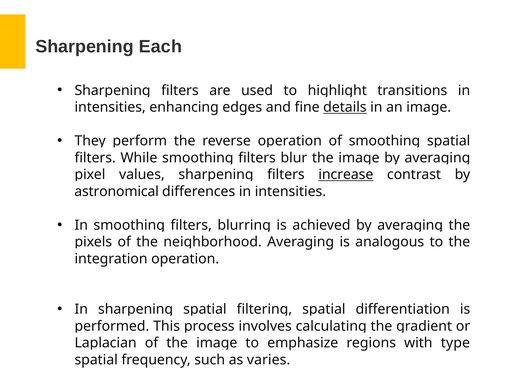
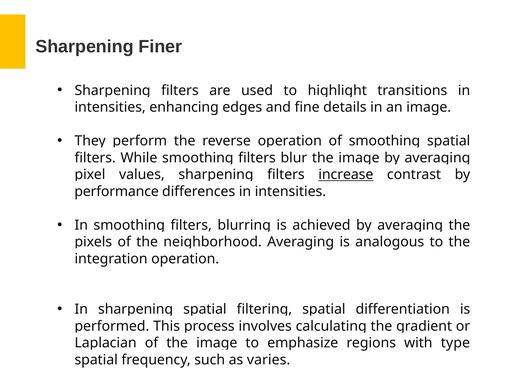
Each: Each -> Finer (160, 47)
details underline: present -> none (345, 107)
astronomical: astronomical -> performance (117, 192)
